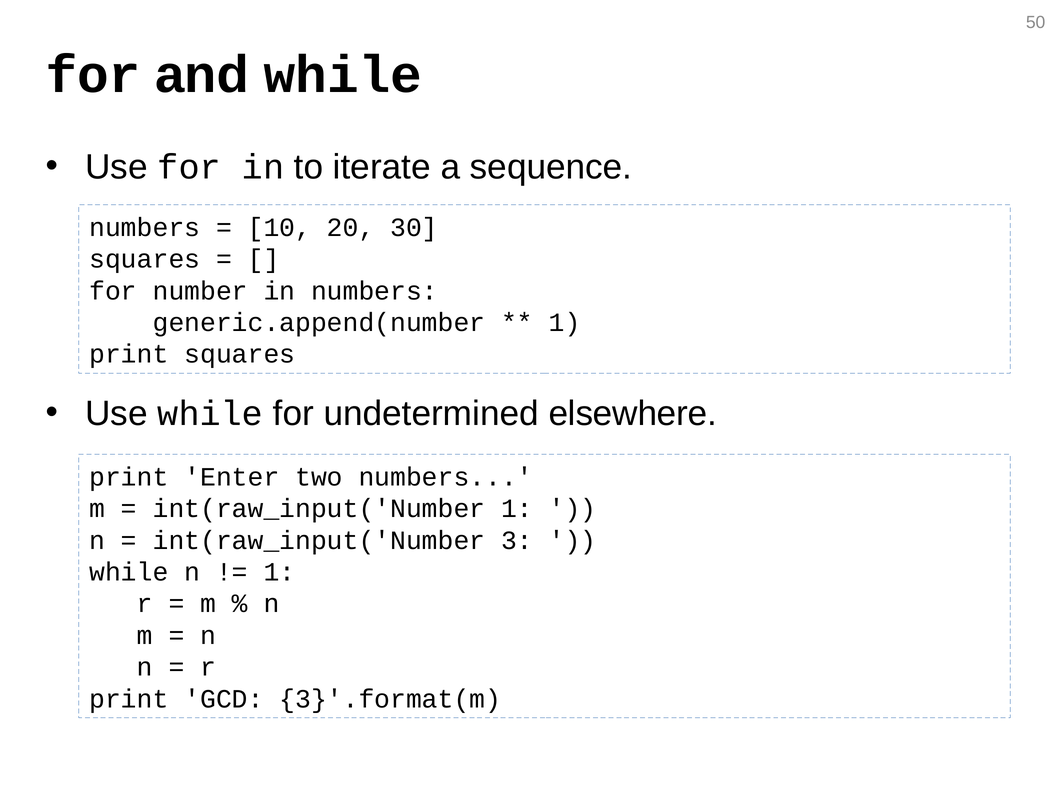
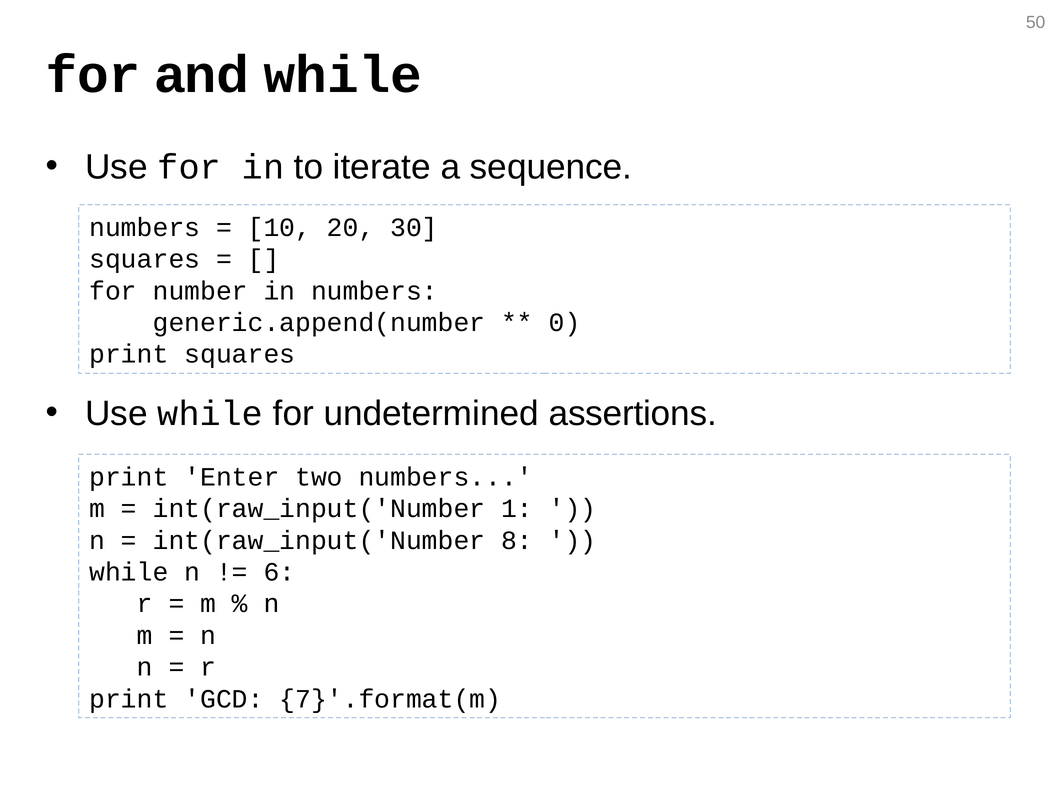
1: 1 -> 0 (565, 323)
elsewhere: elsewhere -> assertions (633, 413)
3: 3 -> 8 (517, 540)
1: 1 -> 6 (279, 572)
3}'.format(m: 3}'.format(m -> 7}'.format(m (390, 699)
